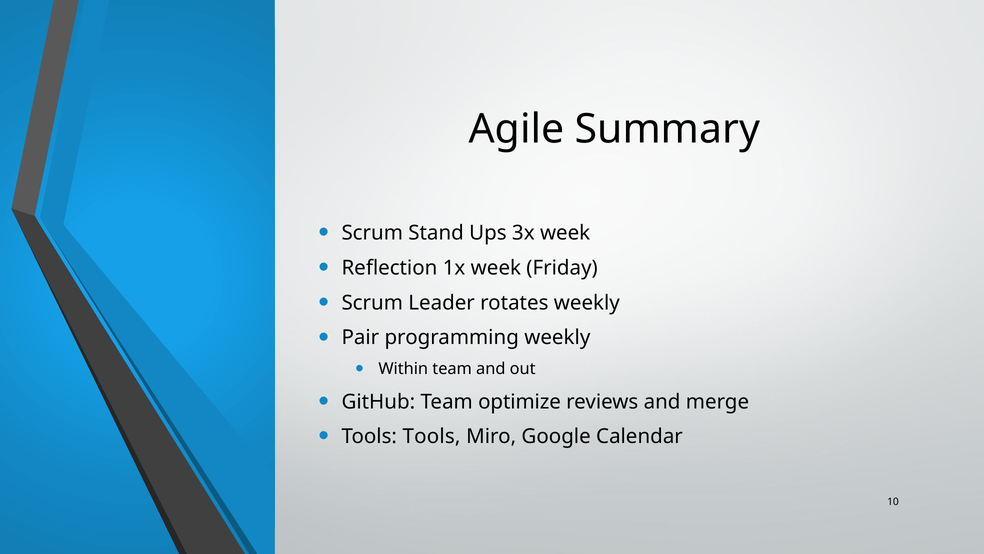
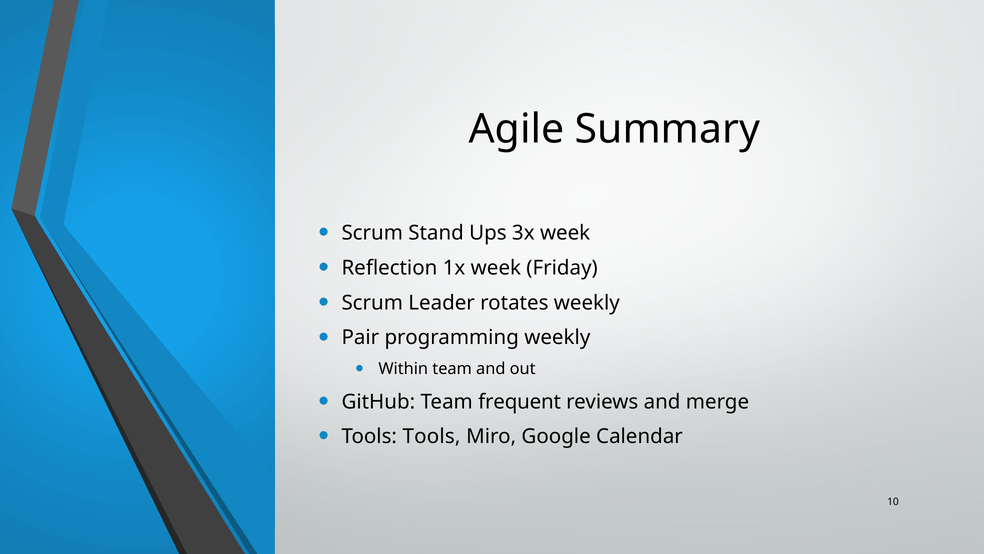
optimize: optimize -> frequent (520, 401)
